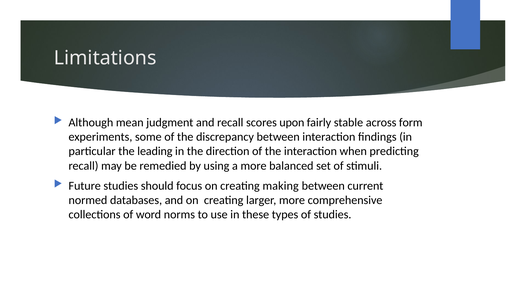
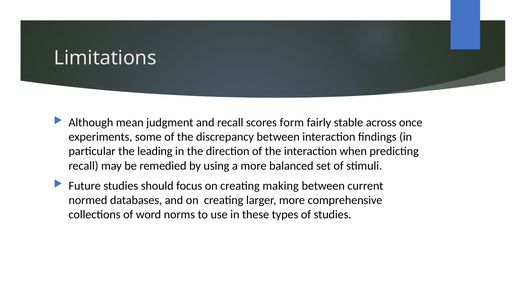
upon: upon -> form (292, 122)
form: form -> once (411, 122)
